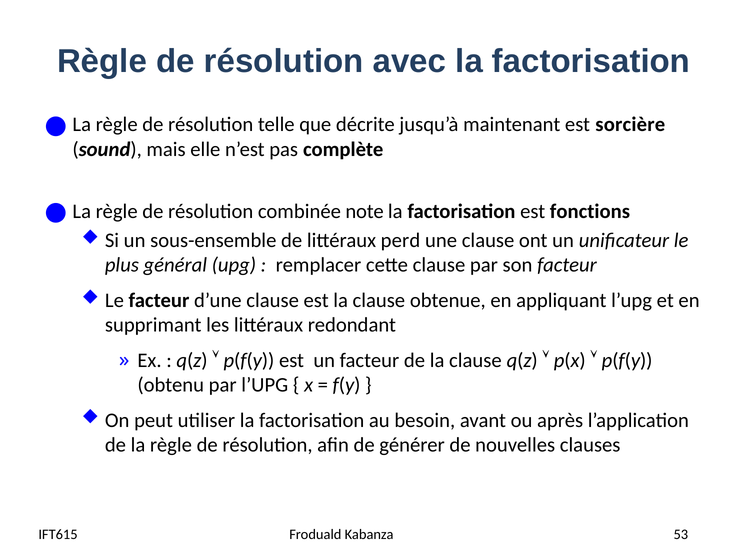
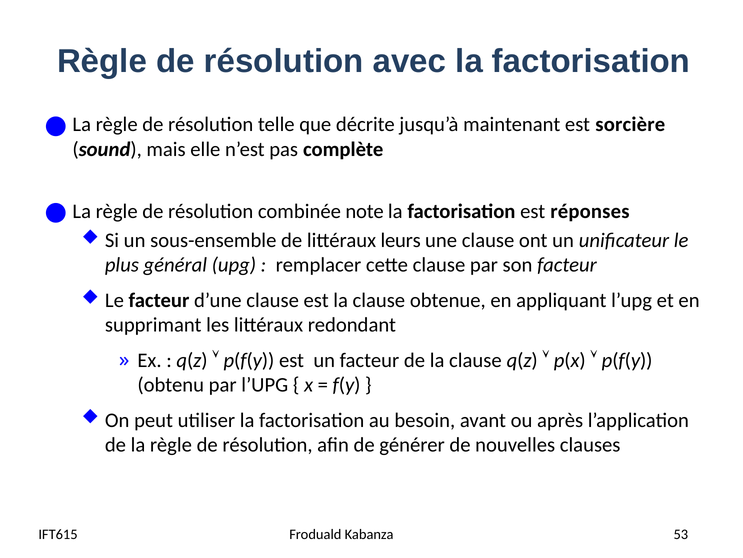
fonctions: fonctions -> réponses (590, 211)
perd: perd -> leurs (401, 240)
